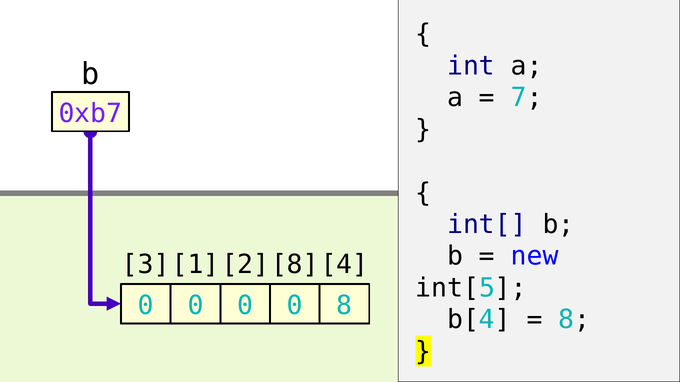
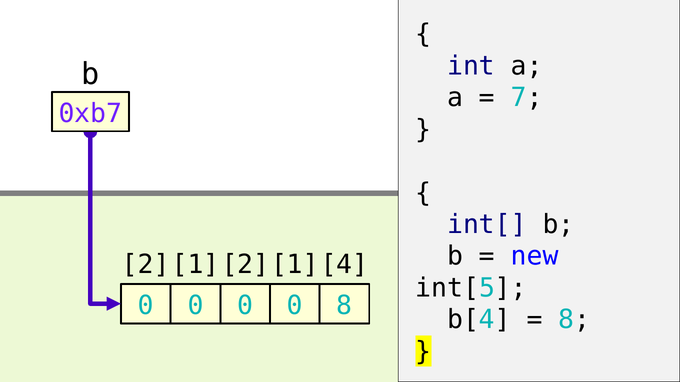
3: 3 -> 2 (146, 265)
8: 8 -> 1 (295, 265)
